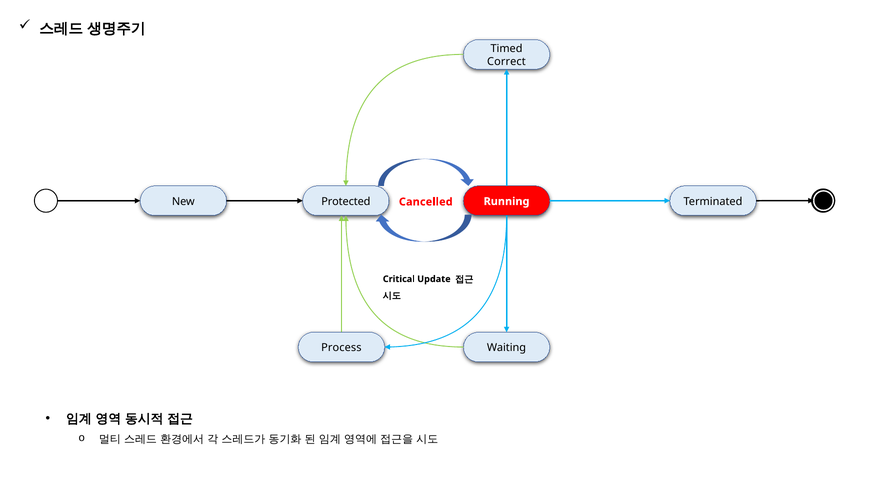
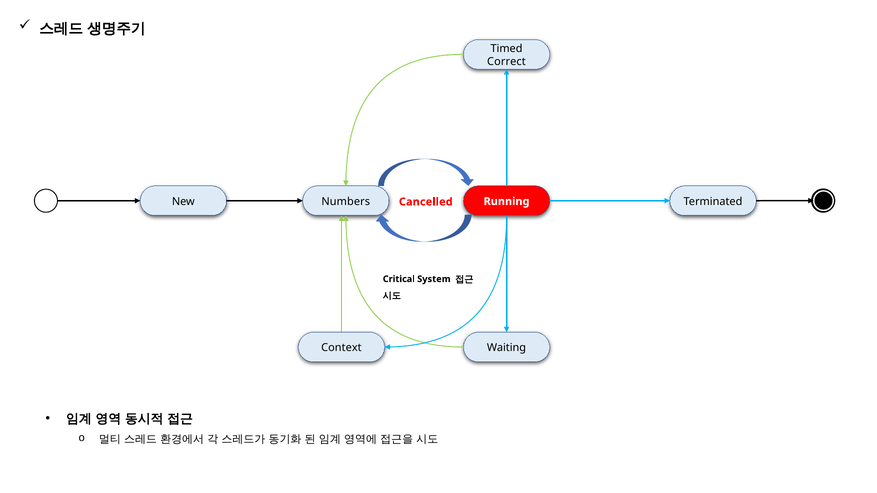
Protected: Protected -> Numbers (346, 202)
Update: Update -> System (434, 279)
Process: Process -> Context (341, 348)
